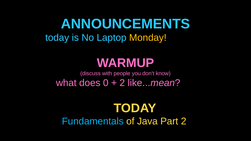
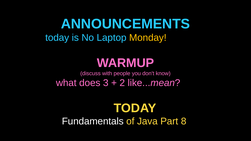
0: 0 -> 3 (106, 83)
Fundamentals colour: light blue -> white (93, 121)
Part 2: 2 -> 8 (184, 121)
